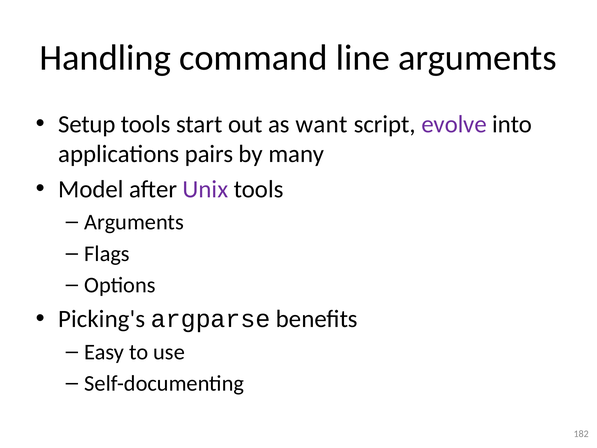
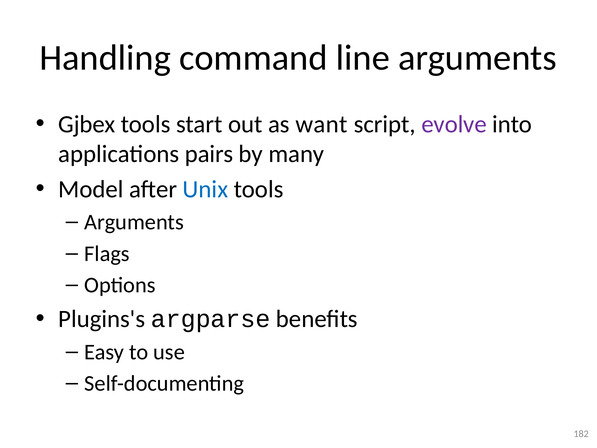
Setup: Setup -> Gjbex (87, 124)
Unix colour: purple -> blue (205, 189)
Picking's: Picking's -> Plugins's (102, 319)
